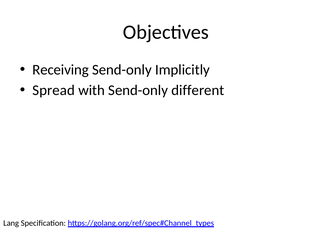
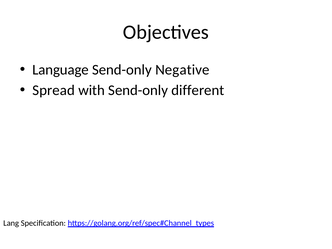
Receiving: Receiving -> Language (61, 70)
Implicitly: Implicitly -> Negative (182, 70)
